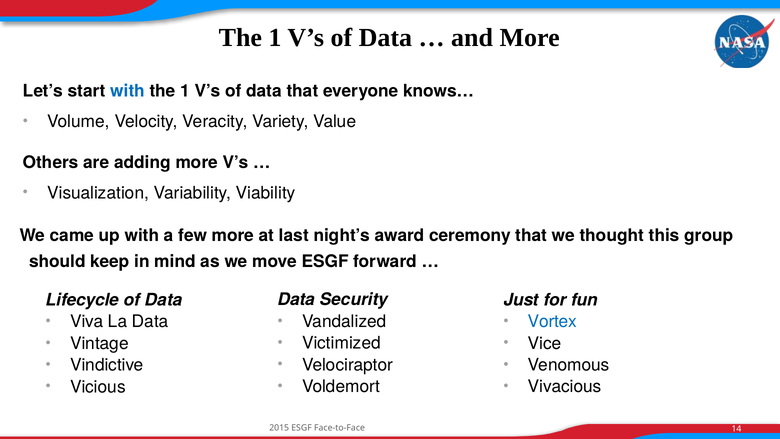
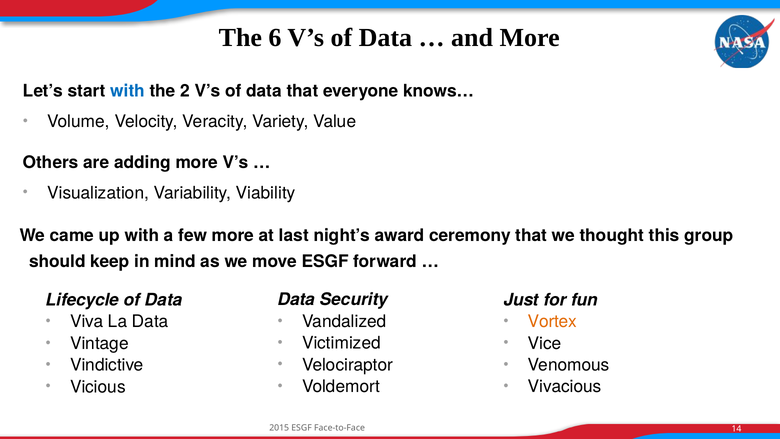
1: 1 -> 6 (275, 38)
1: 1 -> 2 (185, 91)
Vortex colour: blue -> orange (552, 321)
